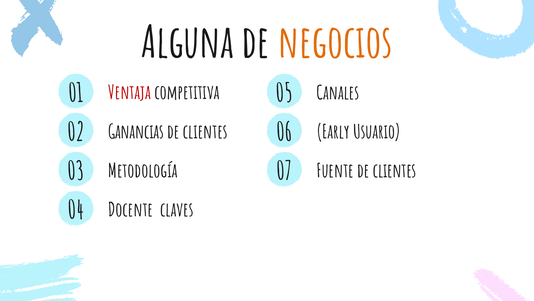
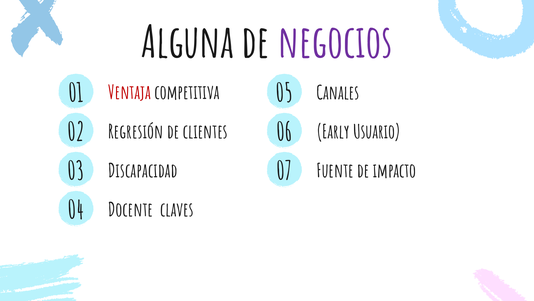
negocios colour: orange -> purple (335, 43)
Ganancias: Ganancias -> Regresión (136, 132)
Metodología: Metodología -> Discapacidad (143, 171)
Fuente de clientes: clientes -> impacto (395, 171)
